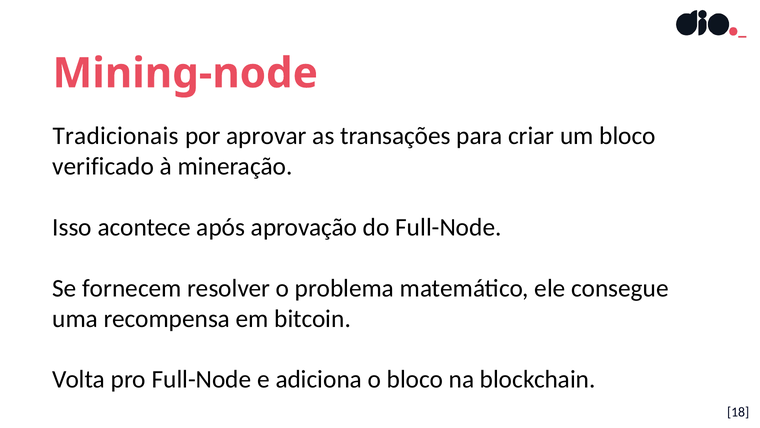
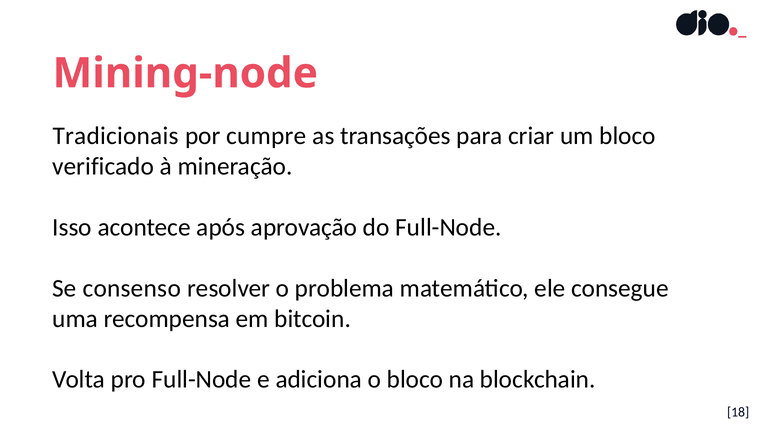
aprovar: aprovar -> cumpre (266, 136)
fornecem: fornecem -> consenso (132, 288)
